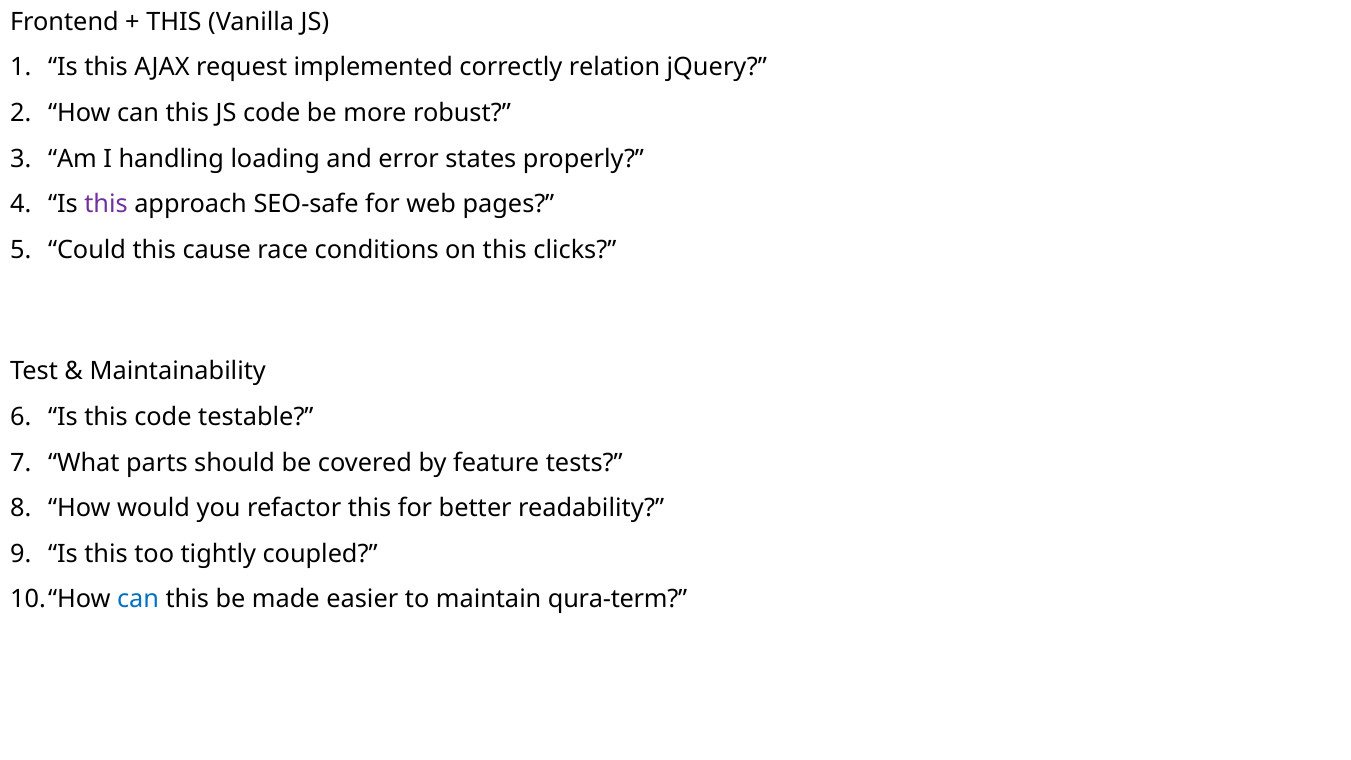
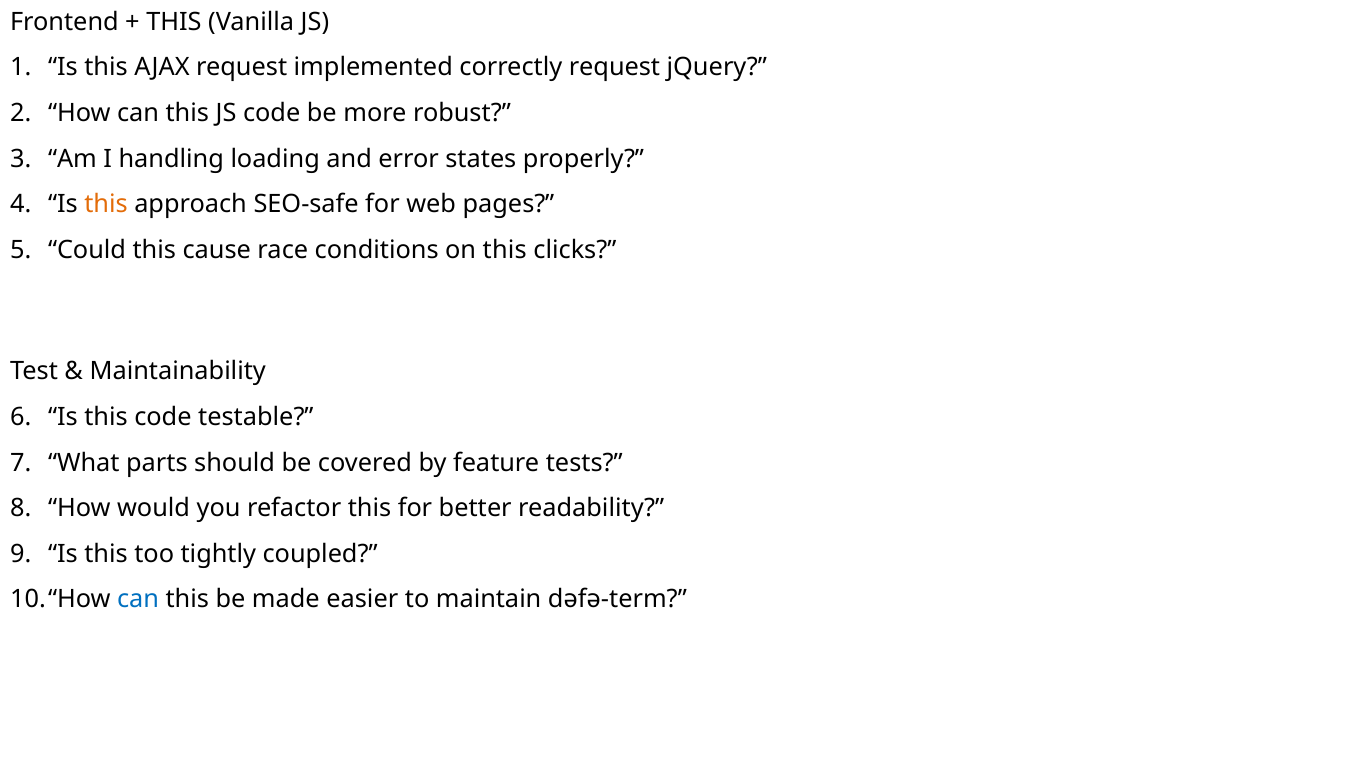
correctly relation: relation -> request (614, 68)
this colour: purple -> orange (106, 204)
qura-term: qura-term -> dəfə-term (617, 599)
